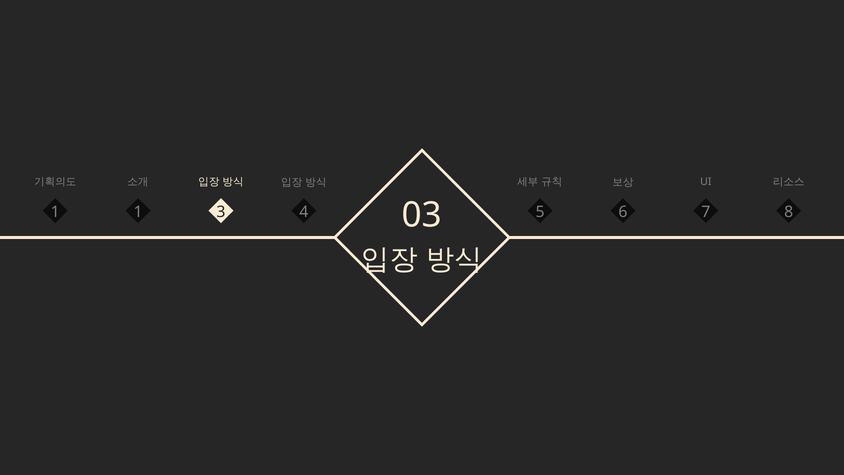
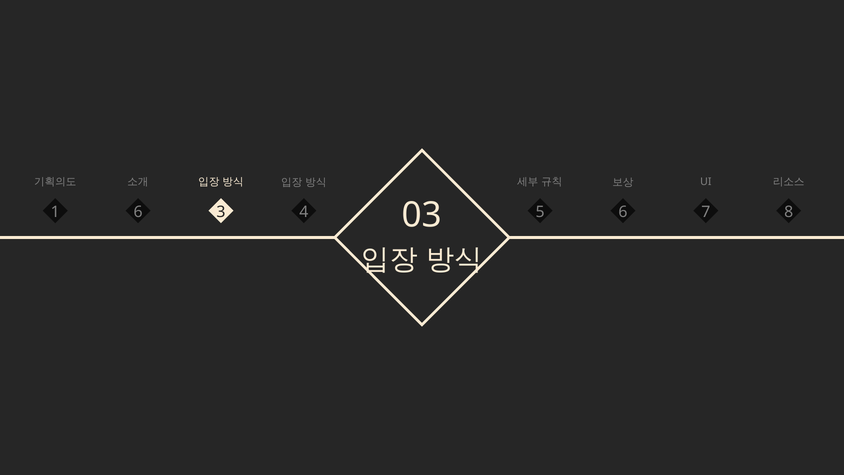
1 1: 1 -> 6 (138, 212)
